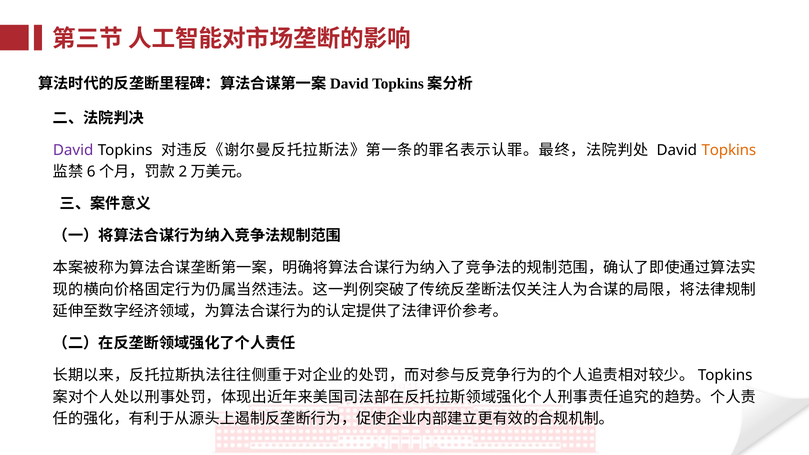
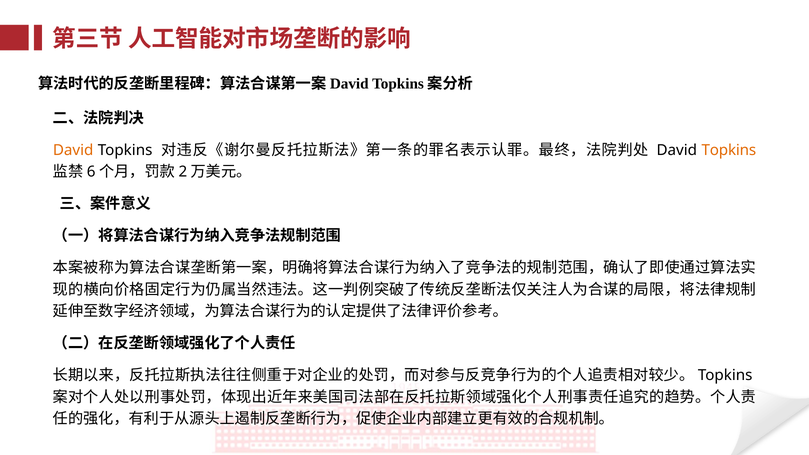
David colour: purple -> orange (73, 150)
